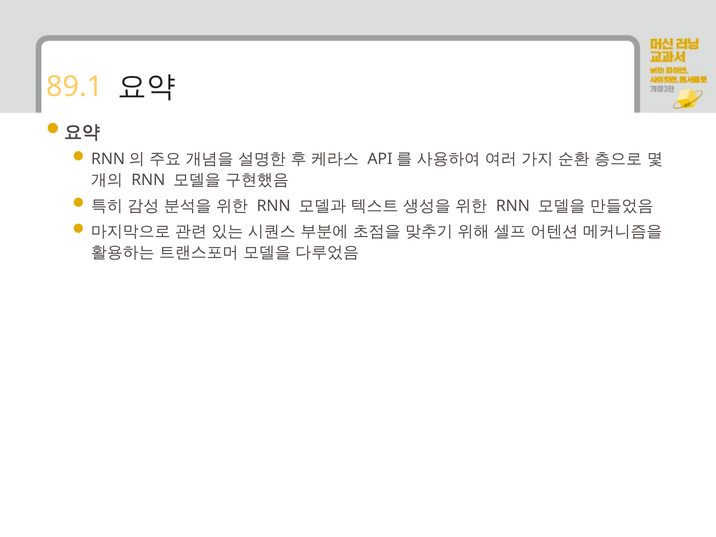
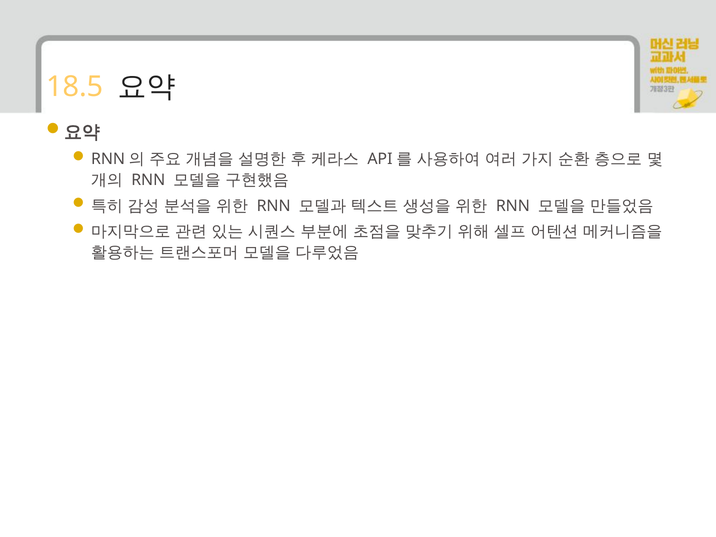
89.1: 89.1 -> 18.5 (75, 87)
